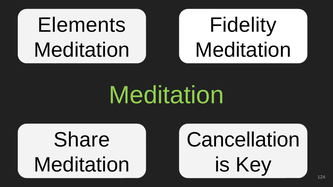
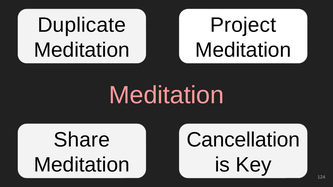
Elements: Elements -> Duplicate (82, 25)
Fidelity: Fidelity -> Project (243, 25)
Meditation colour: light green -> pink (166, 95)
